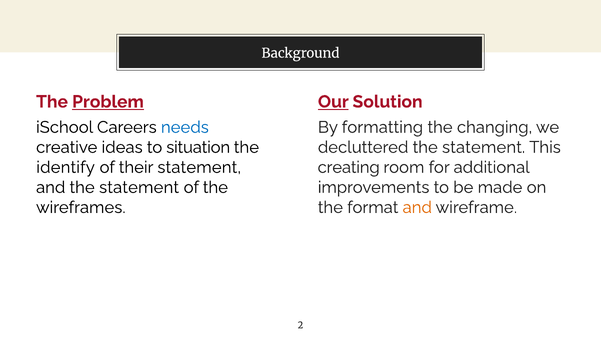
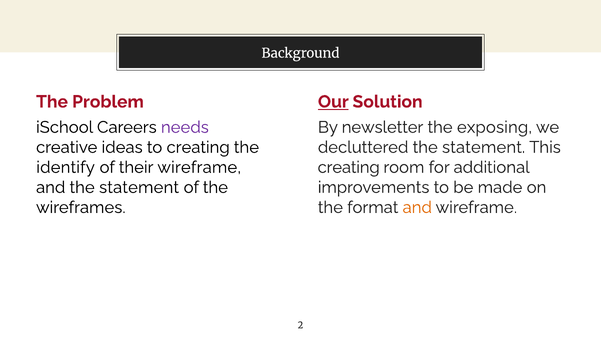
Problem underline: present -> none (108, 102)
formatting: formatting -> newsletter (383, 127)
changing: changing -> exposing (495, 127)
needs colour: blue -> purple (185, 127)
to situation: situation -> creating (198, 147)
their statement: statement -> wireframe (199, 167)
